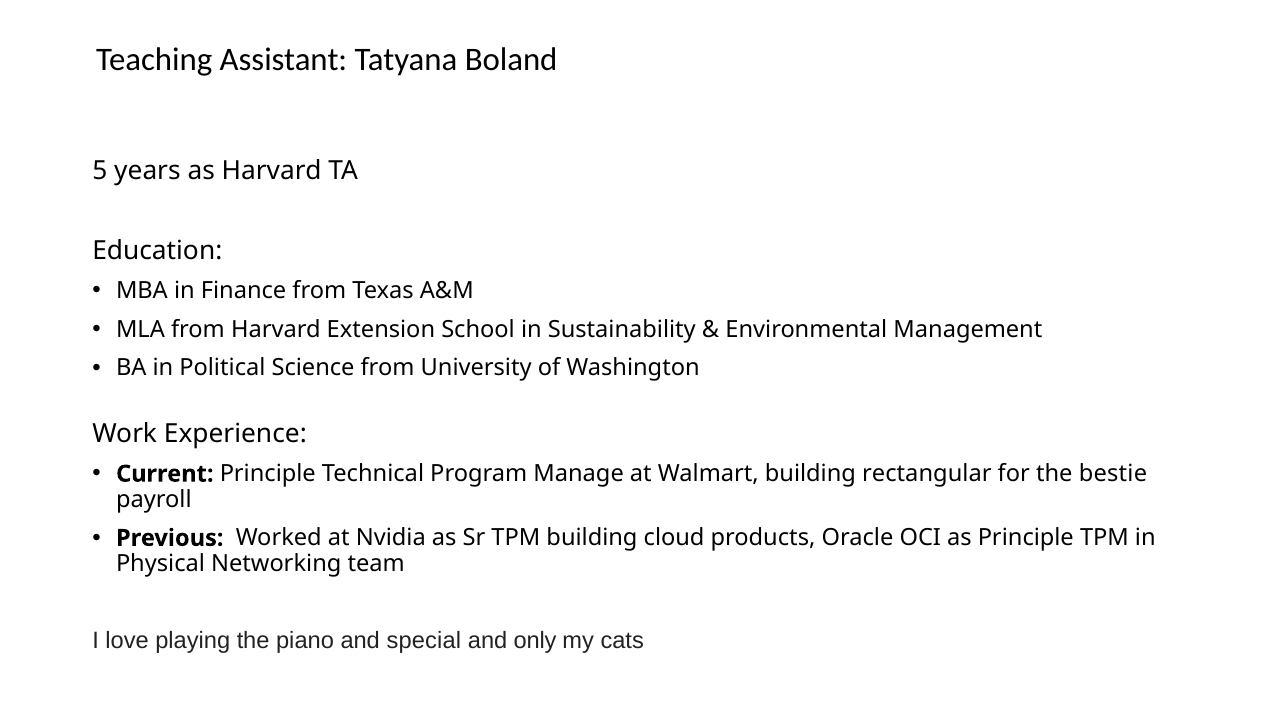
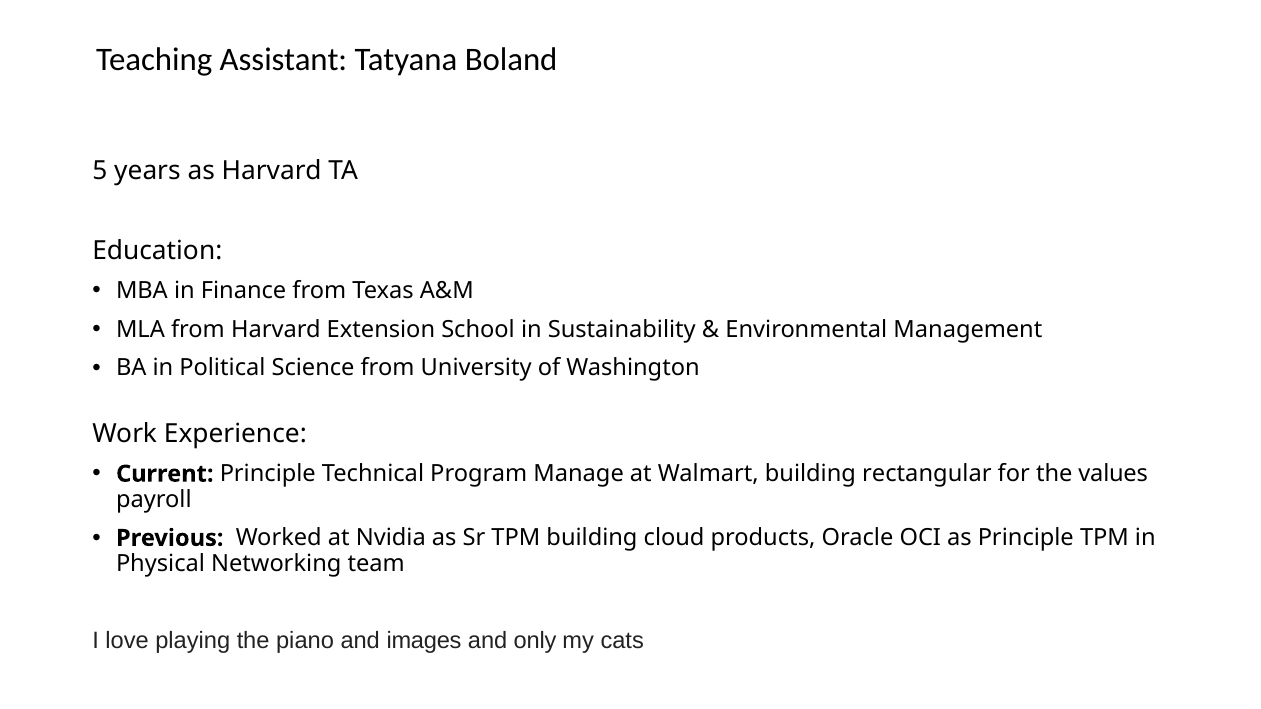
bestie: bestie -> values (1113, 474)
special: special -> images (424, 641)
